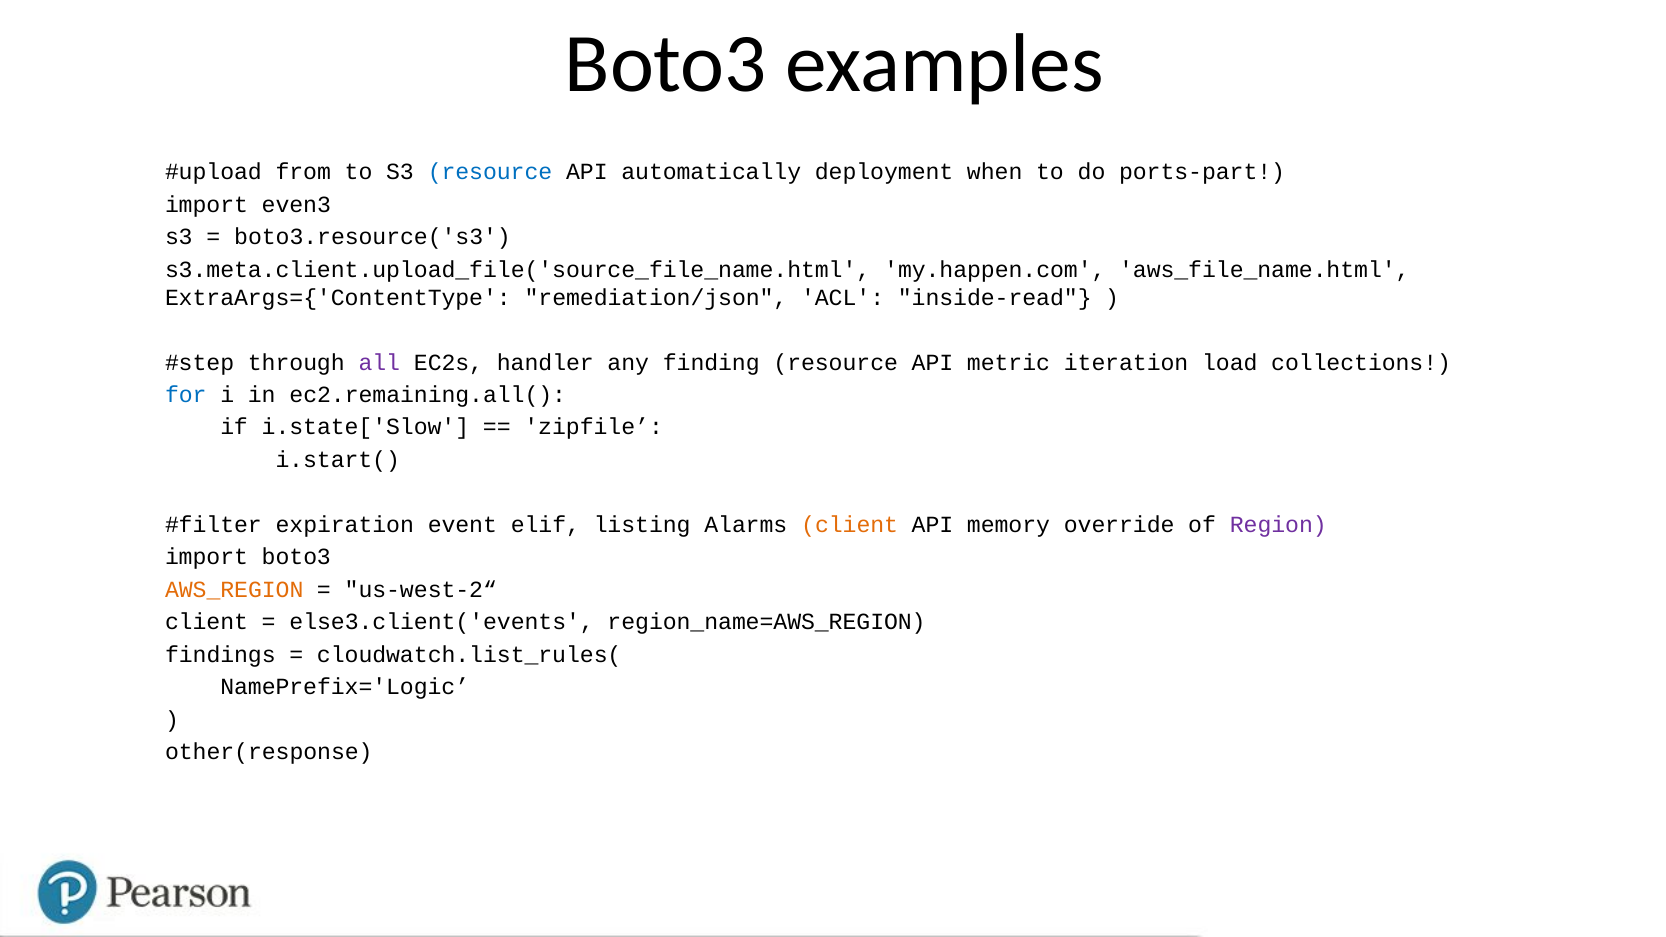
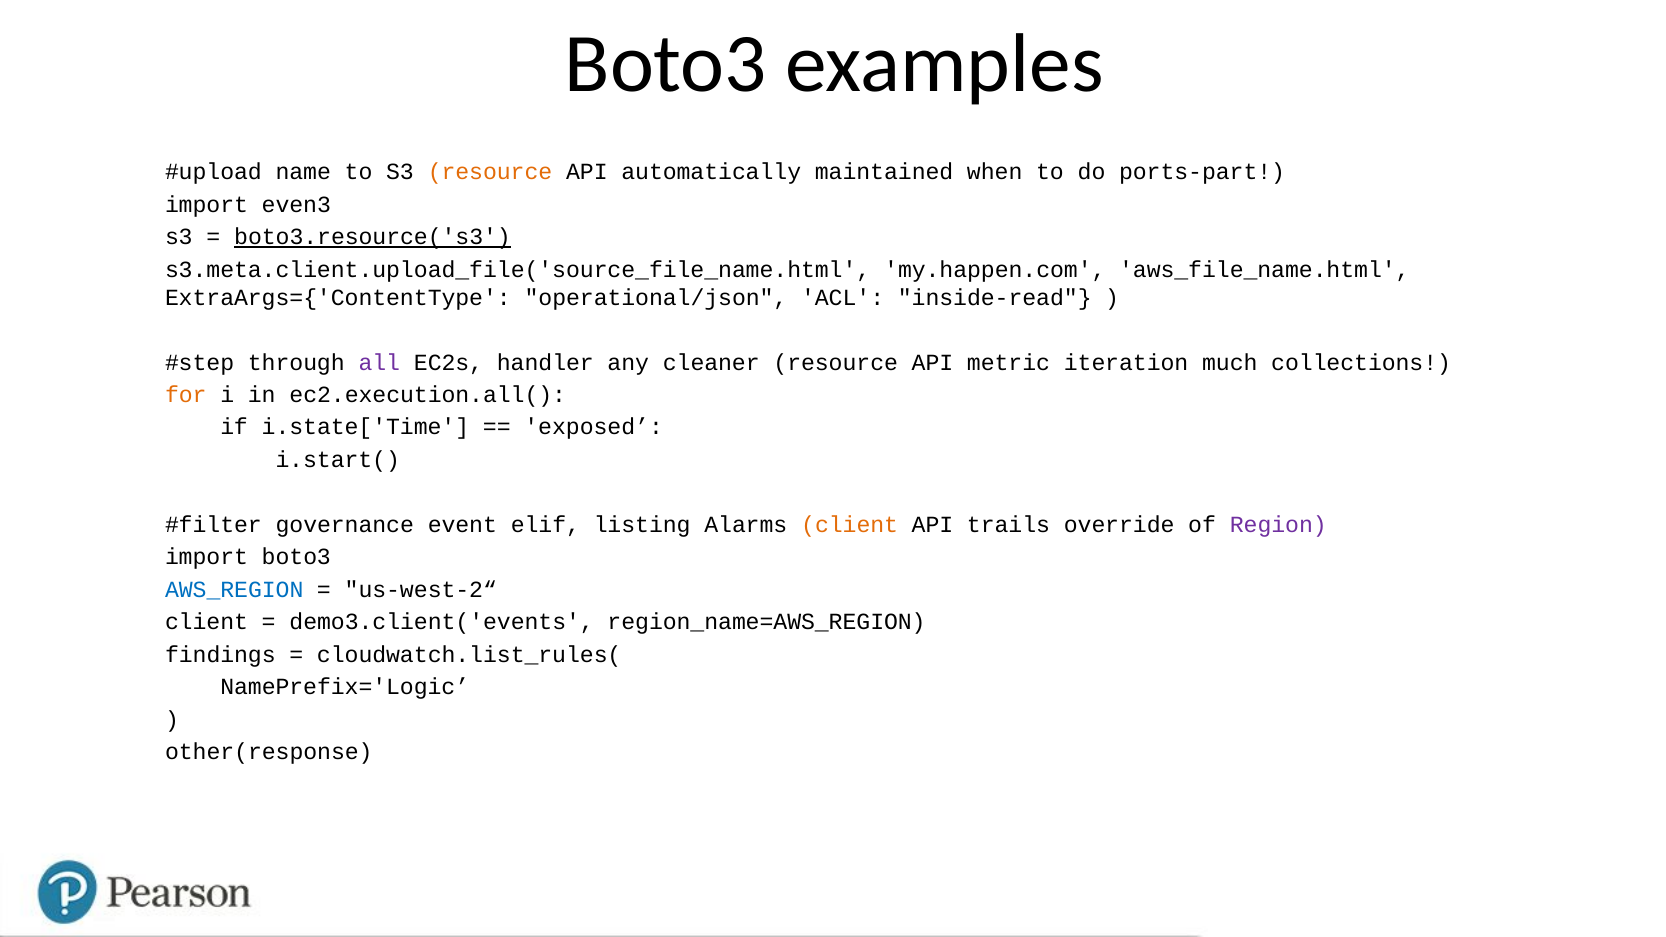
from: from -> name (303, 172)
resource colour: blue -> orange (490, 172)
deployment: deployment -> maintained (884, 172)
boto3.resource('s3 underline: none -> present (373, 237)
remediation/json: remediation/json -> operational/json (656, 297)
finding: finding -> cleaner (711, 362)
load: load -> much (1230, 362)
for colour: blue -> orange (186, 395)
ec2.remaining.all(: ec2.remaining.all( -> ec2.execution.all( (428, 395)
i.state['Slow: i.state['Slow -> i.state['Time (365, 427)
zipfile: zipfile -> exposed (594, 427)
expiration: expiration -> governance (345, 525)
memory: memory -> trails (1008, 525)
AWS_REGION colour: orange -> blue (234, 590)
else3.client('events: else3.client('events -> demo3.client('events (442, 622)
